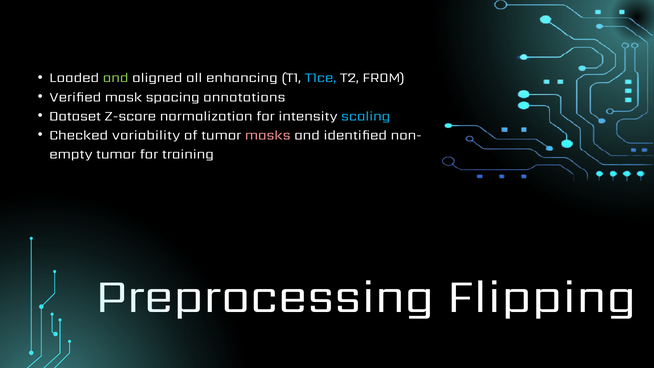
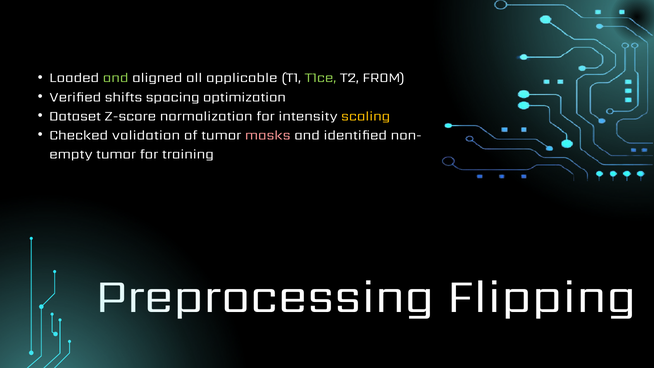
enhancing: enhancing -> applicable (242, 78)
T1ce colour: light blue -> light green (320, 78)
mask: mask -> shifts (124, 97)
annotations: annotations -> optimization (244, 97)
scaling colour: light blue -> yellow (366, 116)
variability: variability -> validation (146, 135)
